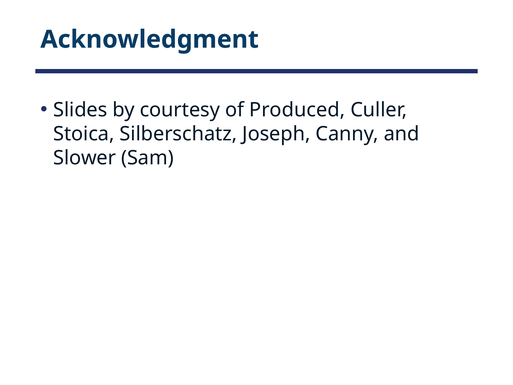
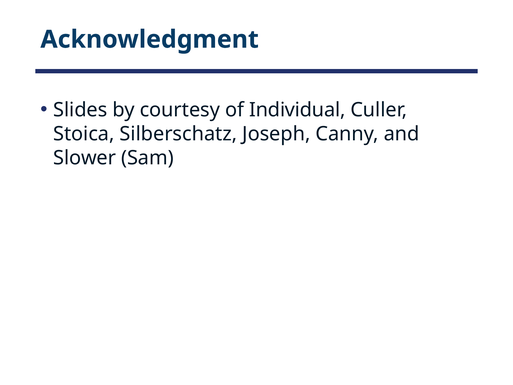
Produced: Produced -> Individual (297, 110)
